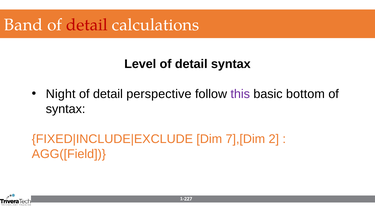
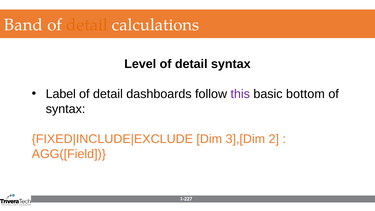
detail colour: red -> orange (87, 25)
Night: Night -> Label (61, 94)
perspective: perspective -> dashboards (159, 94)
7],[Dim: 7],[Dim -> 3],[Dim (245, 139)
